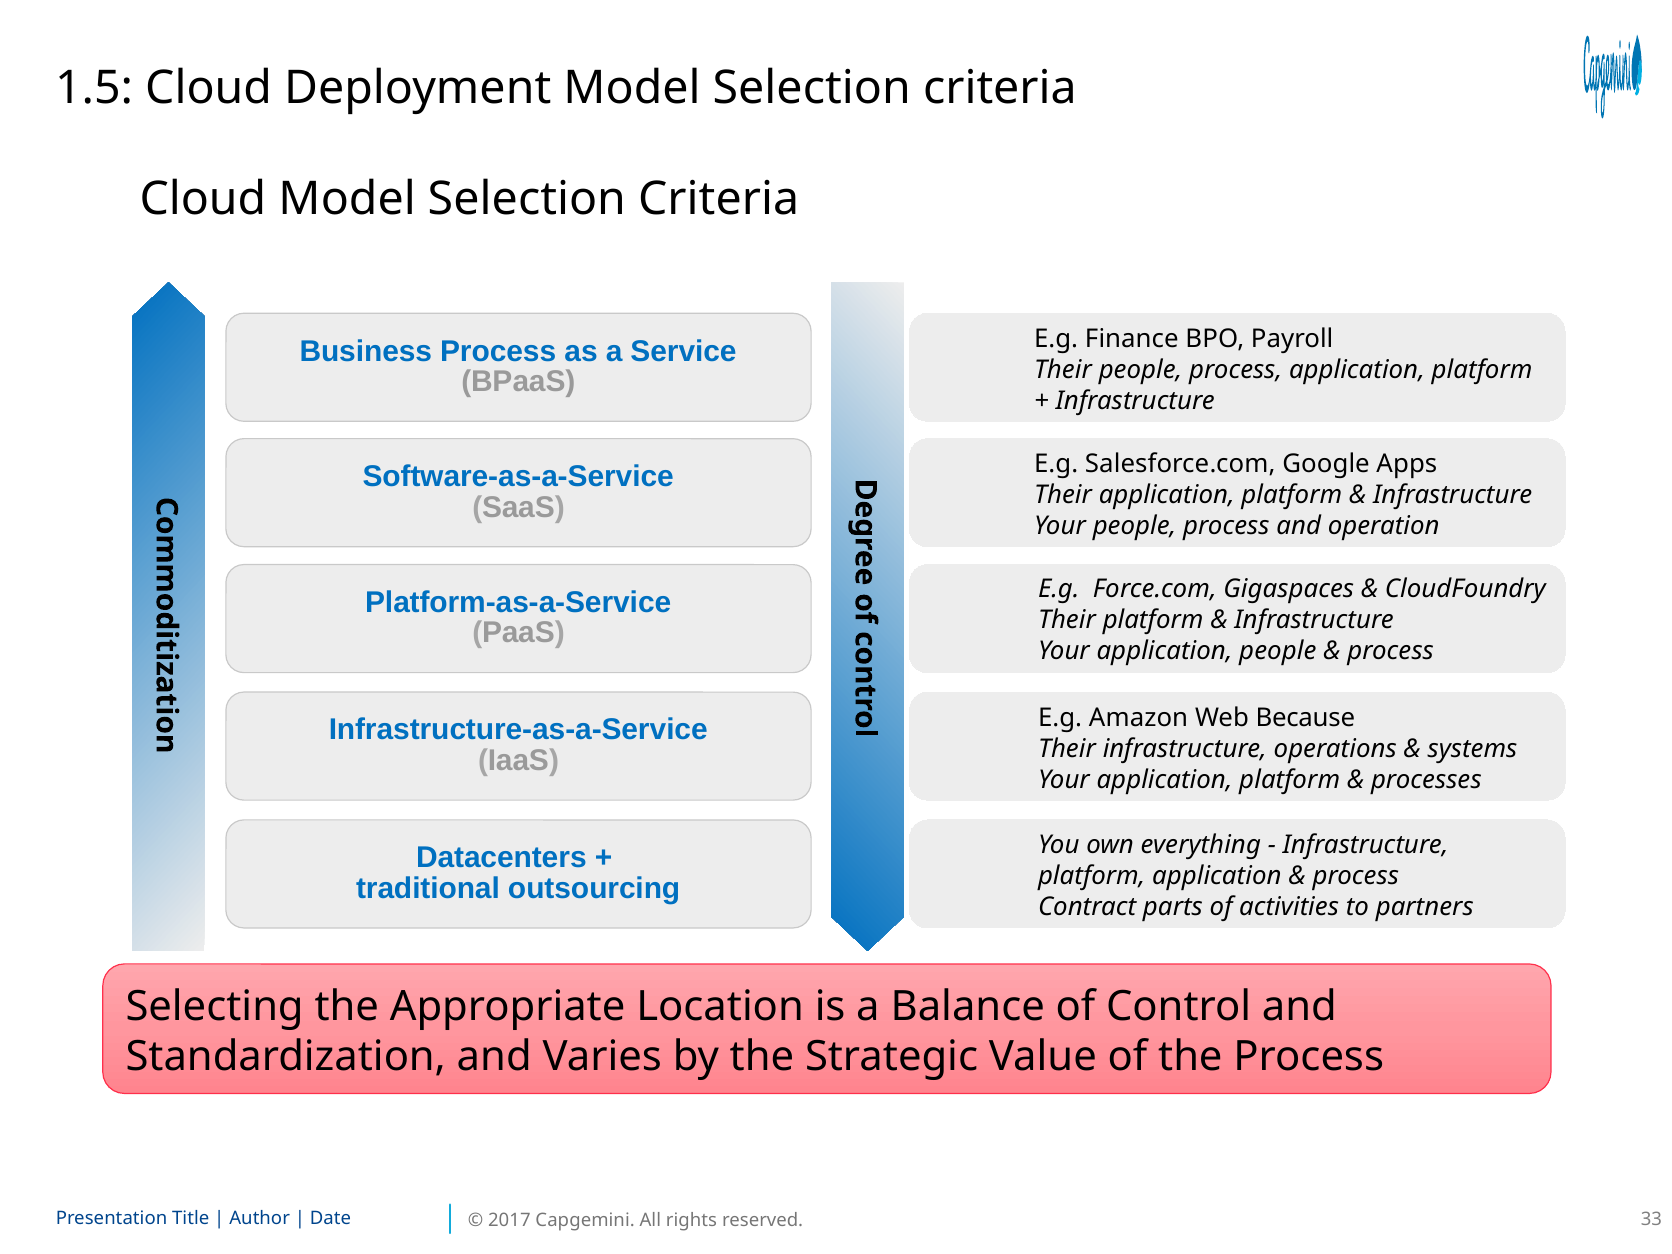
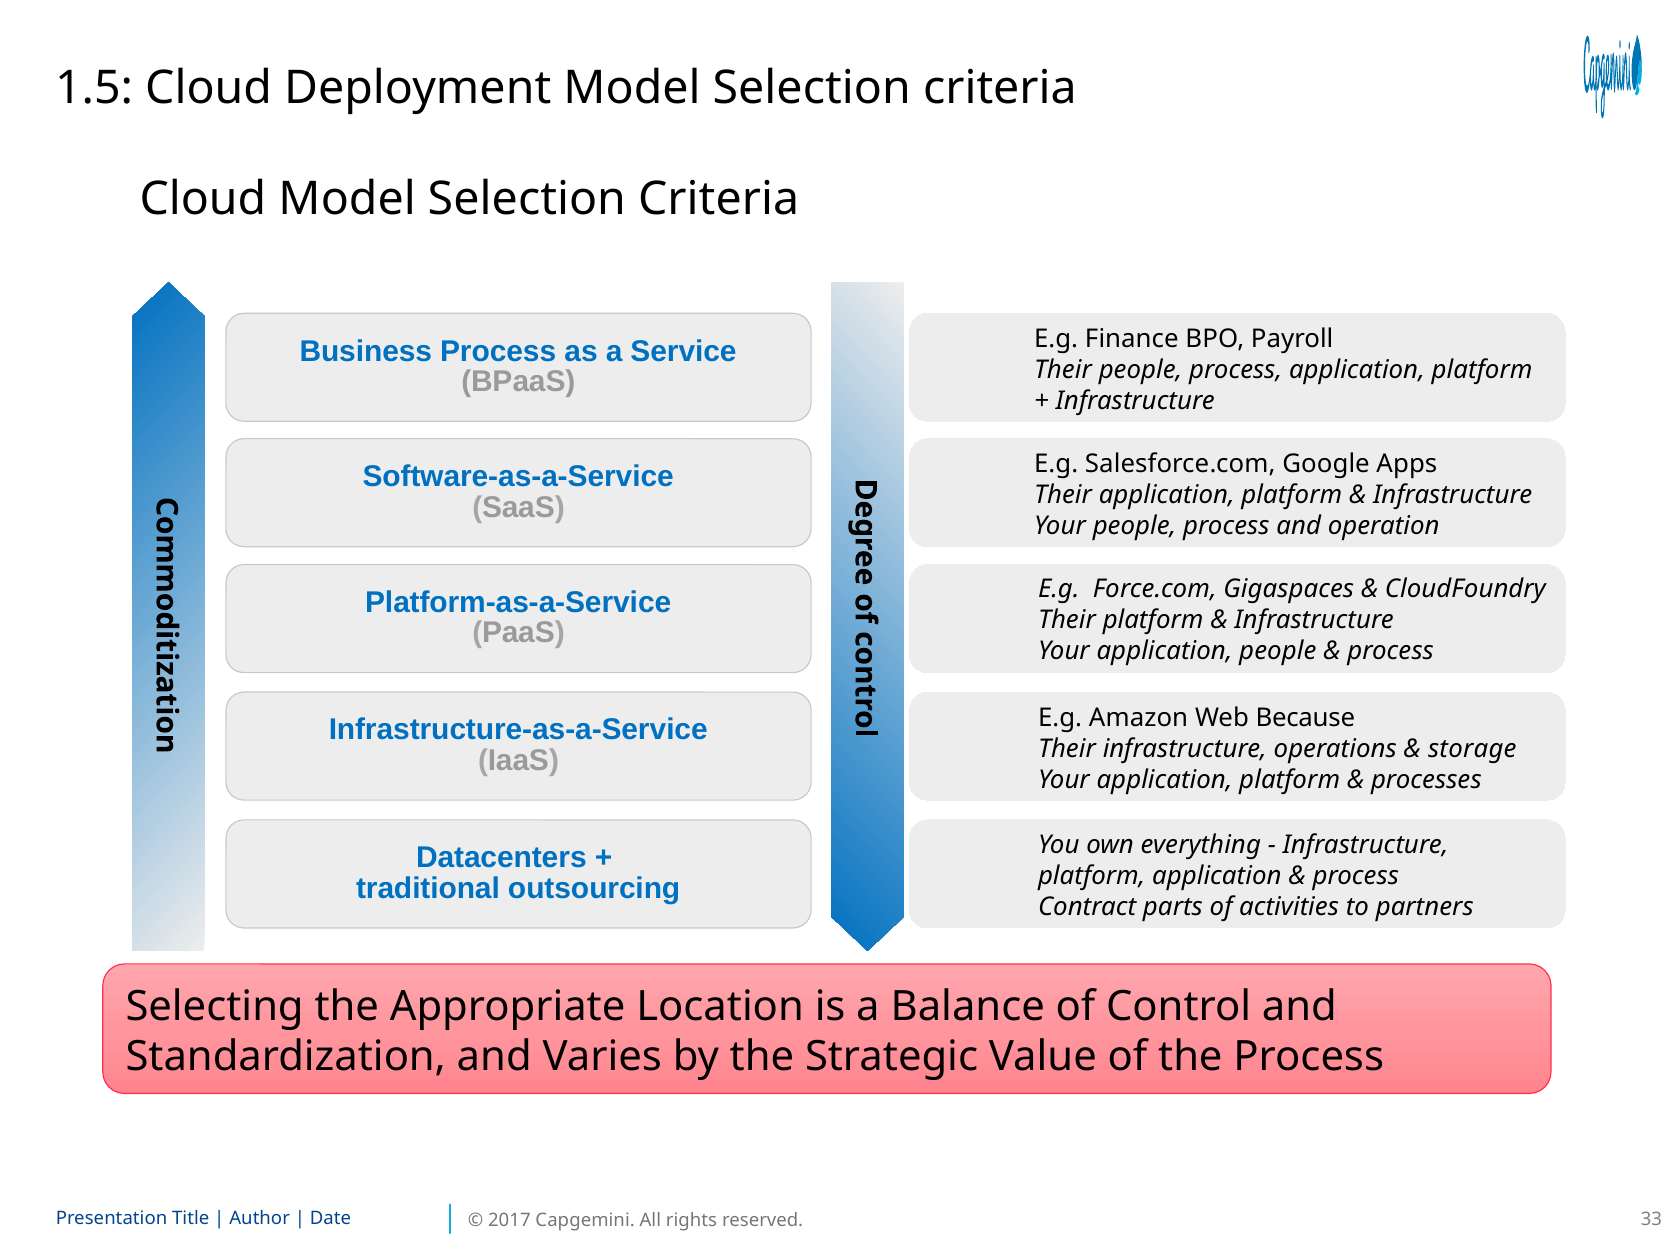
systems: systems -> storage (1472, 749)
